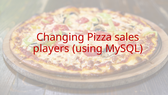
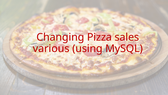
players: players -> various (51, 48)
